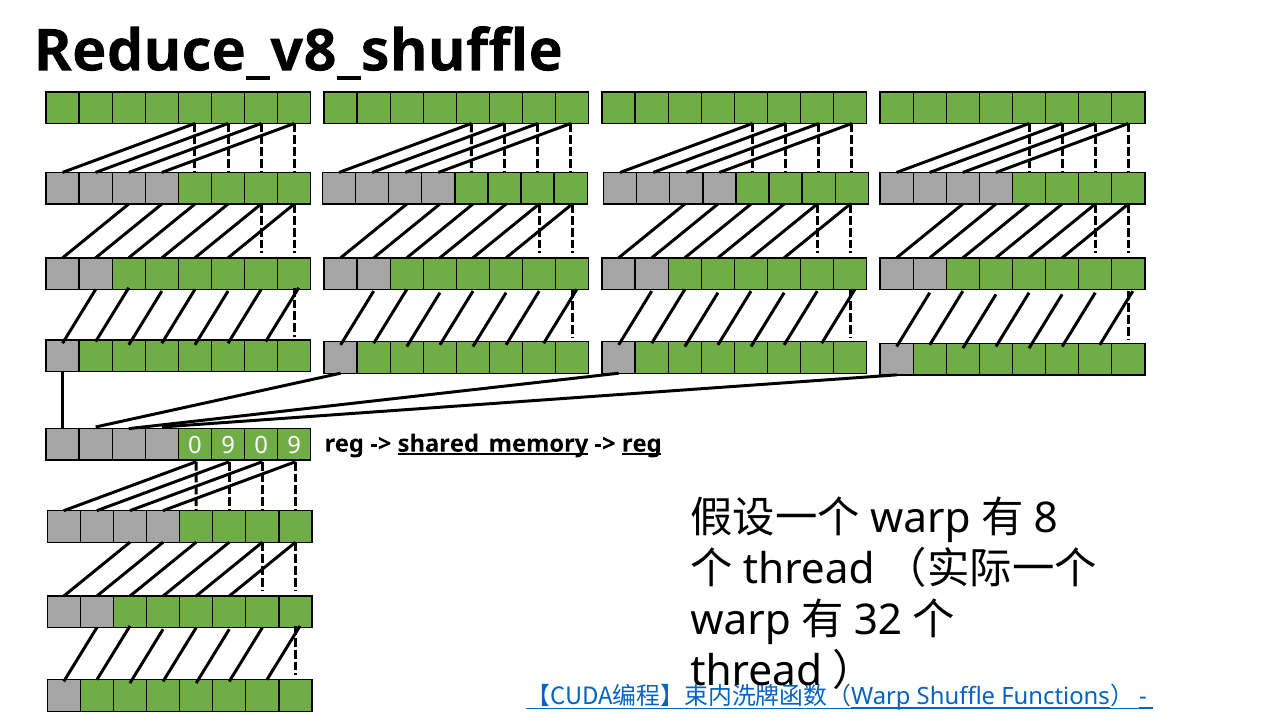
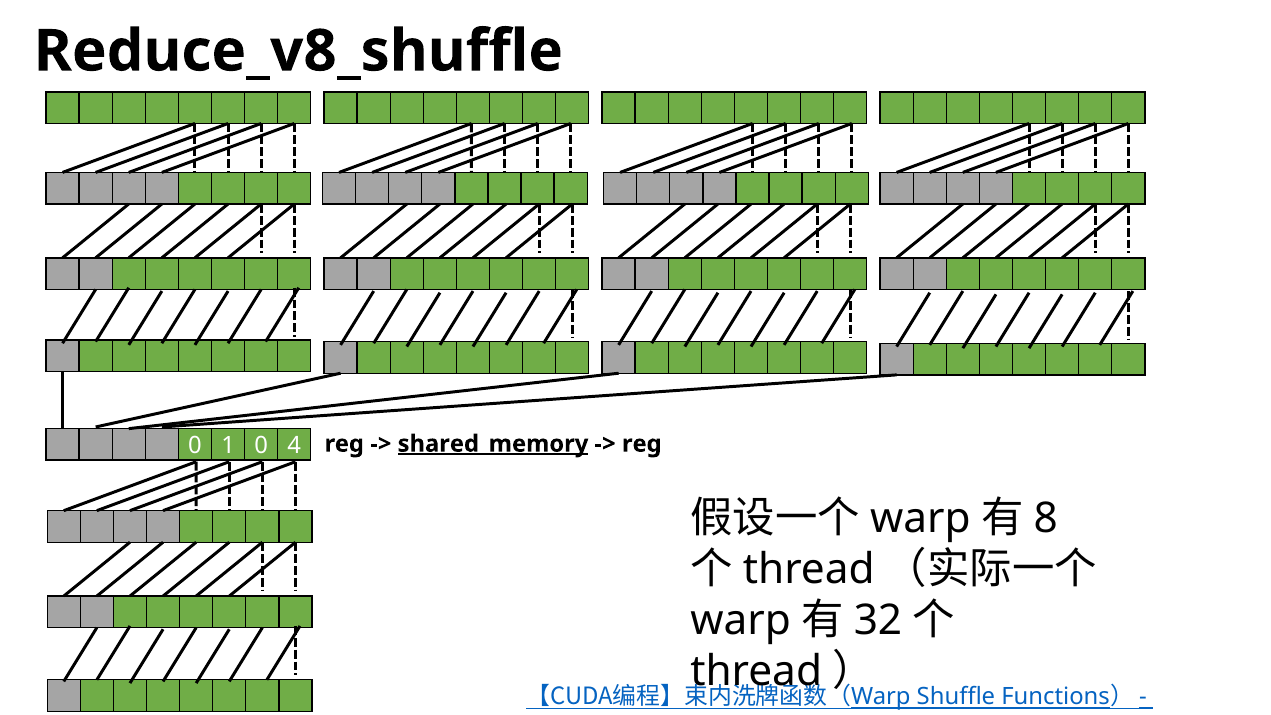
9: 9 -> 1 (228, 446)
9: 9 -> 4 (294, 446)
reg underline: present -> none (642, 444)
